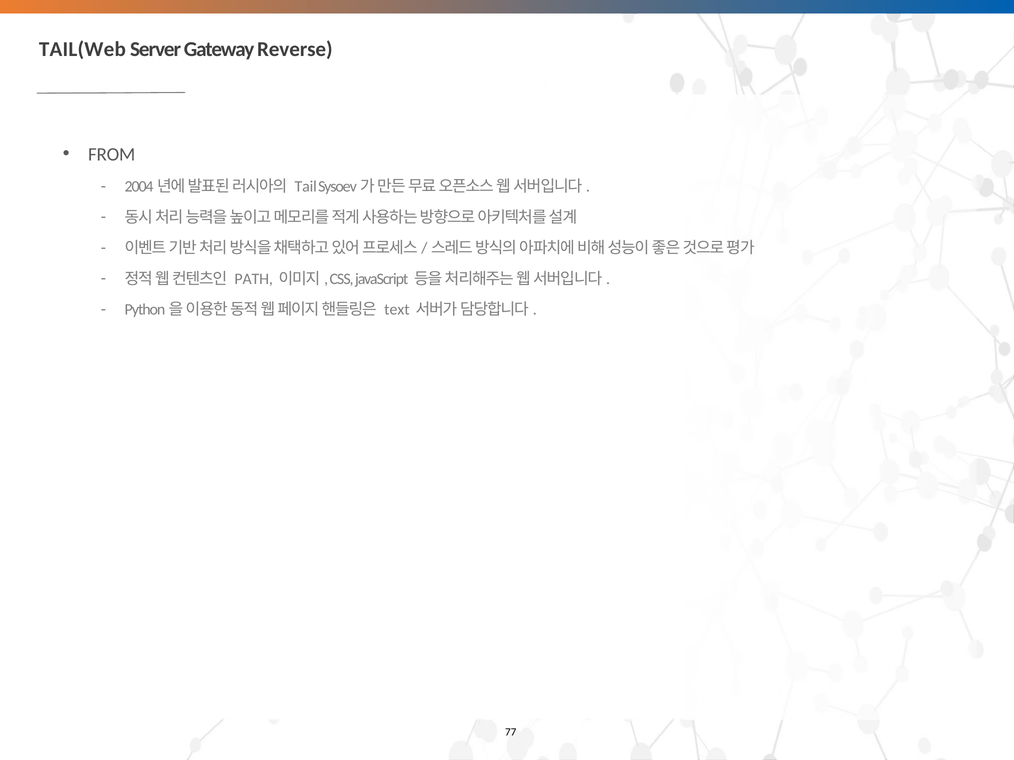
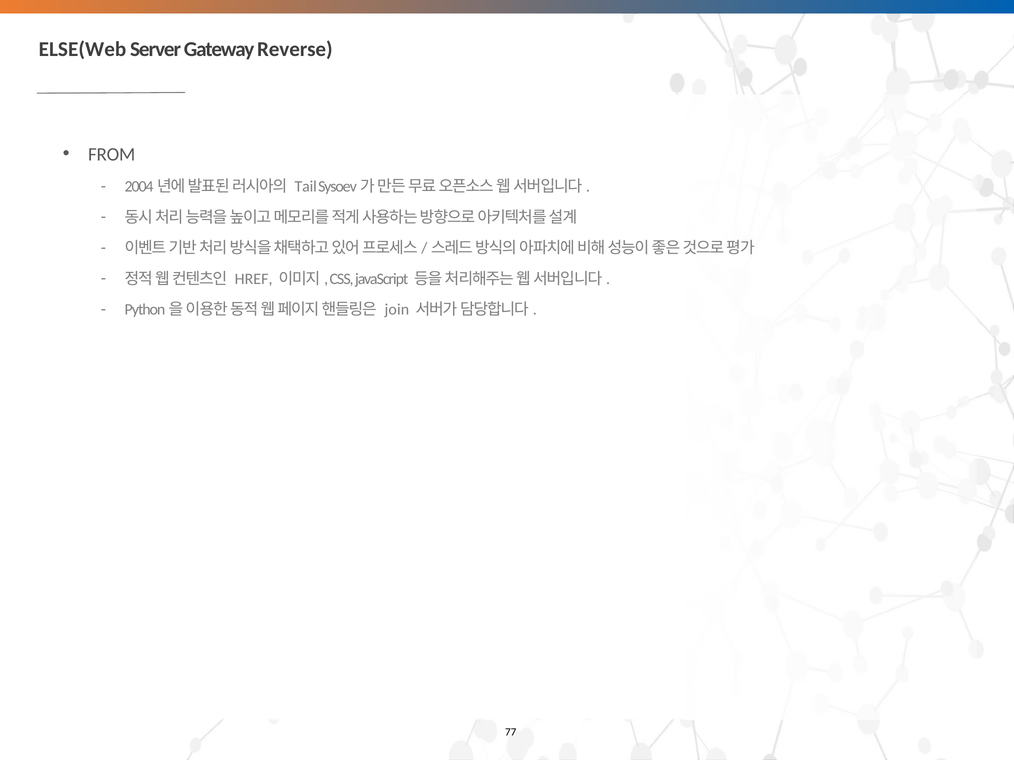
TAIL(Web: TAIL(Web -> ELSE(Web (82, 50)
PATH: PATH -> HREF (254, 279)
text: text -> join (397, 310)
